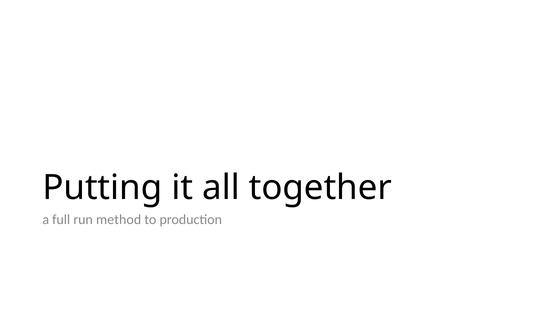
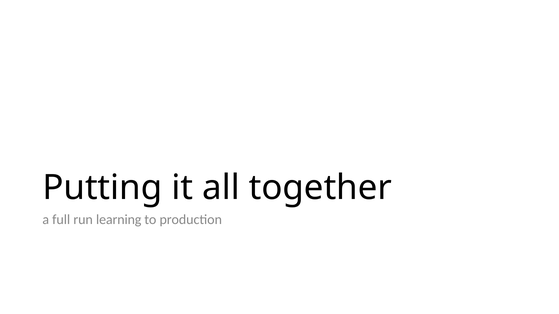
method: method -> learning (119, 220)
